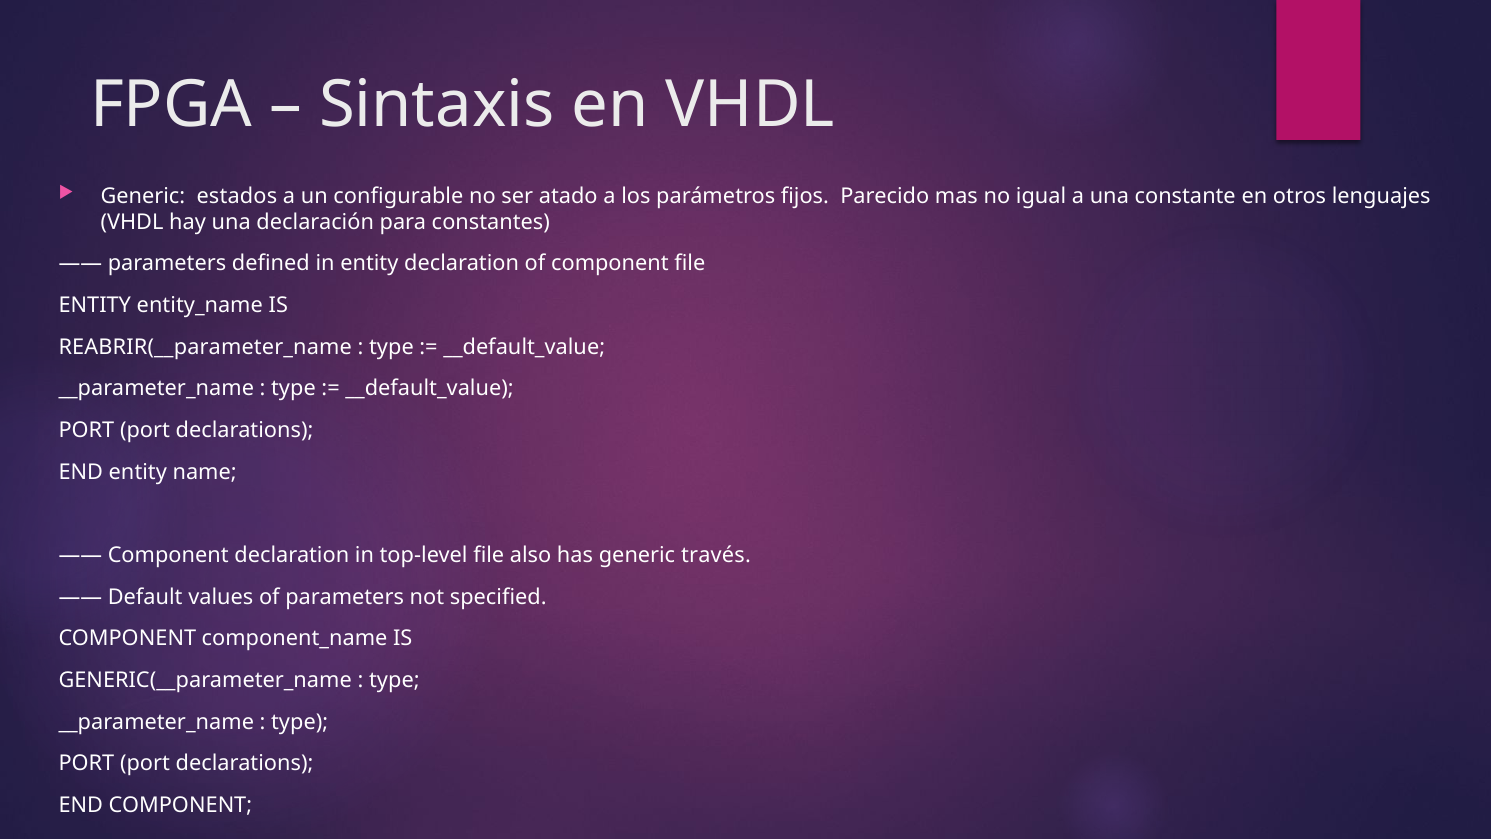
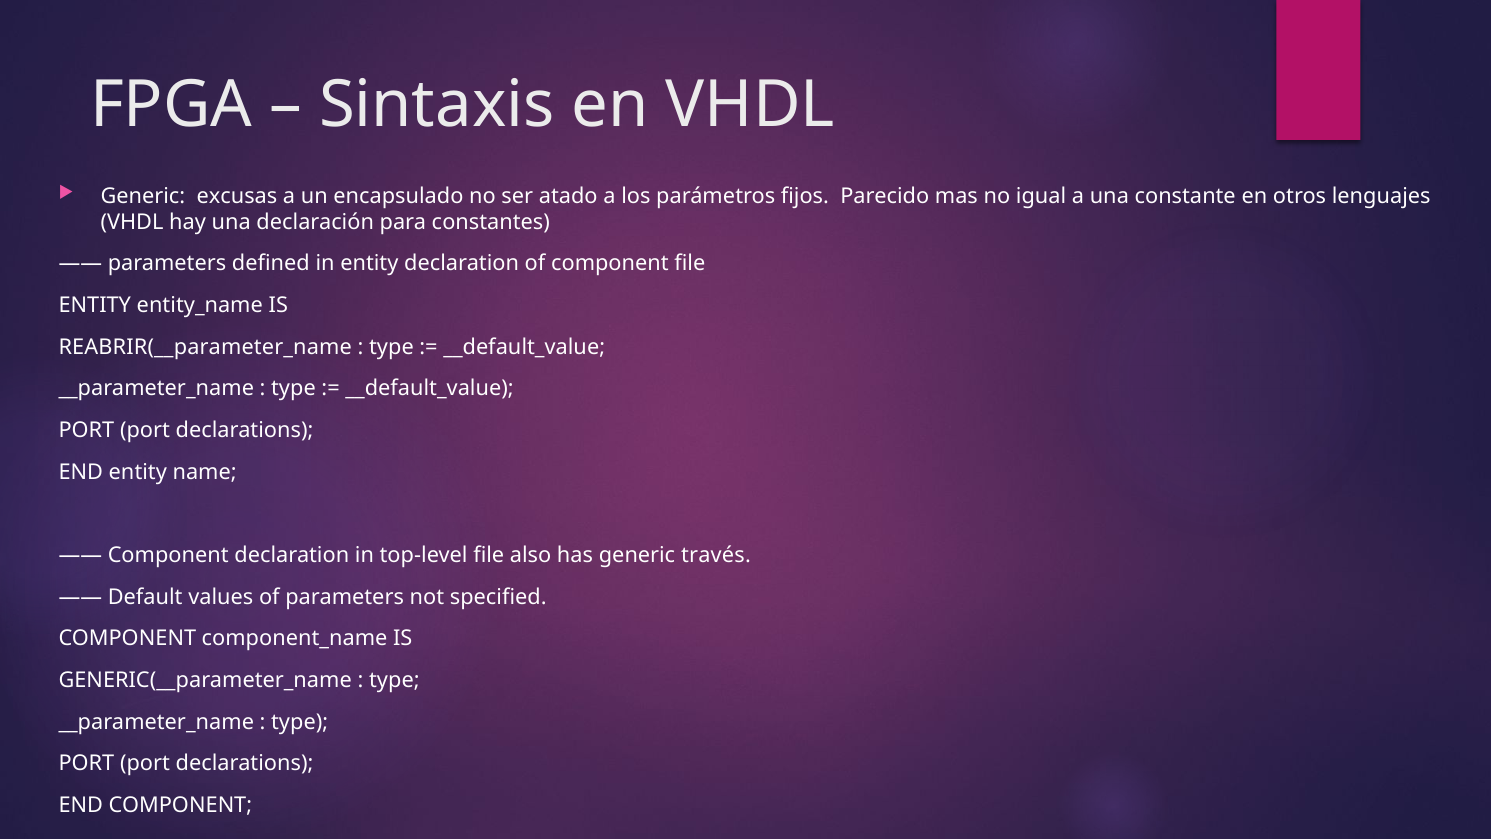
estados: estados -> excusas (237, 196)
configurable: configurable -> encapsulado (398, 196)
